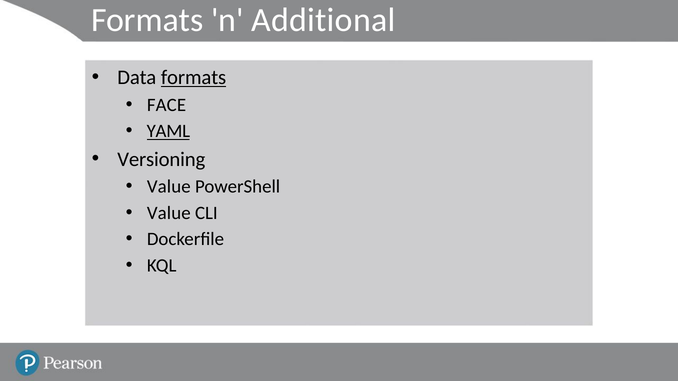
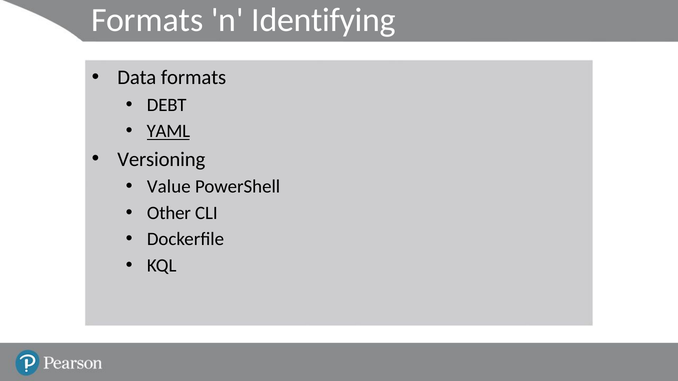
Additional: Additional -> Identifying (324, 20)
formats underline: present -> none (194, 78)
FACE: FACE -> DEBT (167, 105)
Value: Value -> Other (169, 213)
